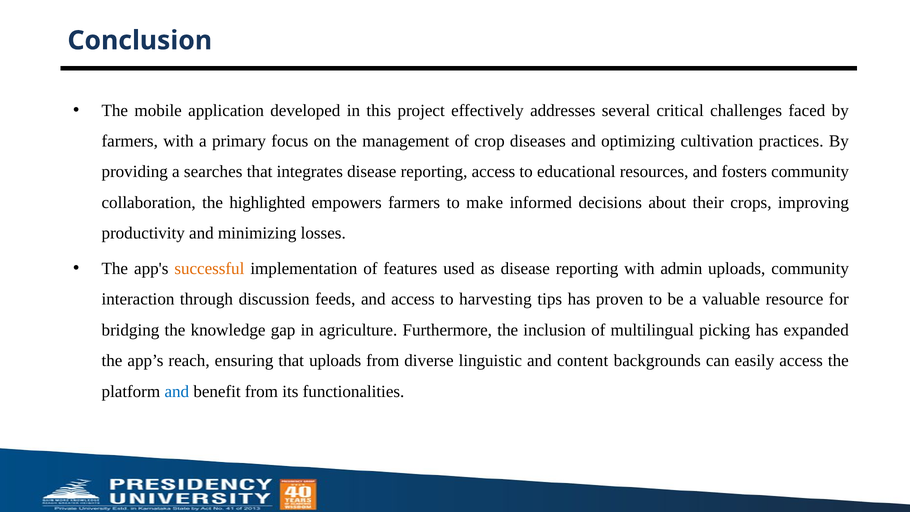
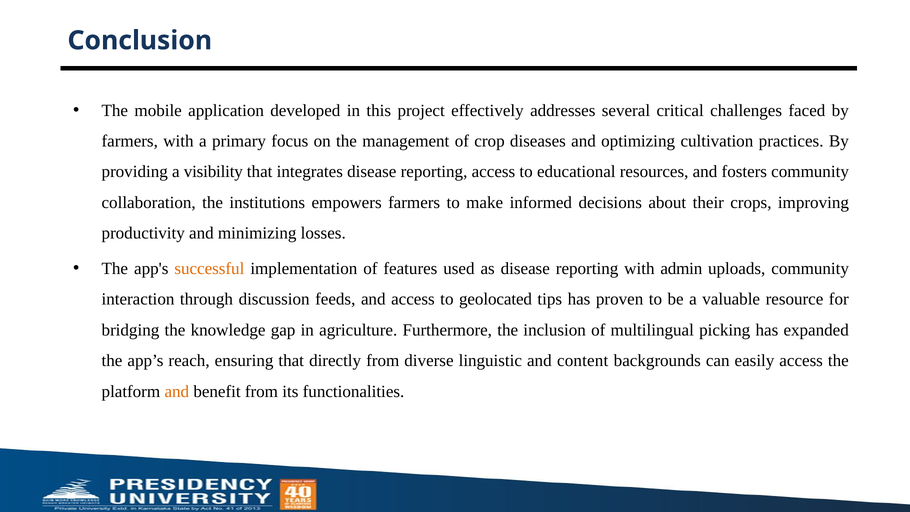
searches: searches -> visibility (213, 172)
highlighted: highlighted -> institutions (267, 203)
harvesting: harvesting -> geolocated (496, 299)
that uploads: uploads -> directly (335, 361)
and colour: blue -> orange (177, 391)
